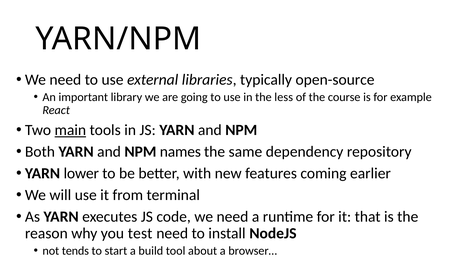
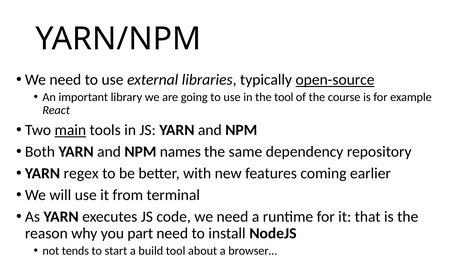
open-source underline: none -> present (335, 80)
the less: less -> tool (284, 97)
lower: lower -> regex (81, 173)
test: test -> part (140, 233)
